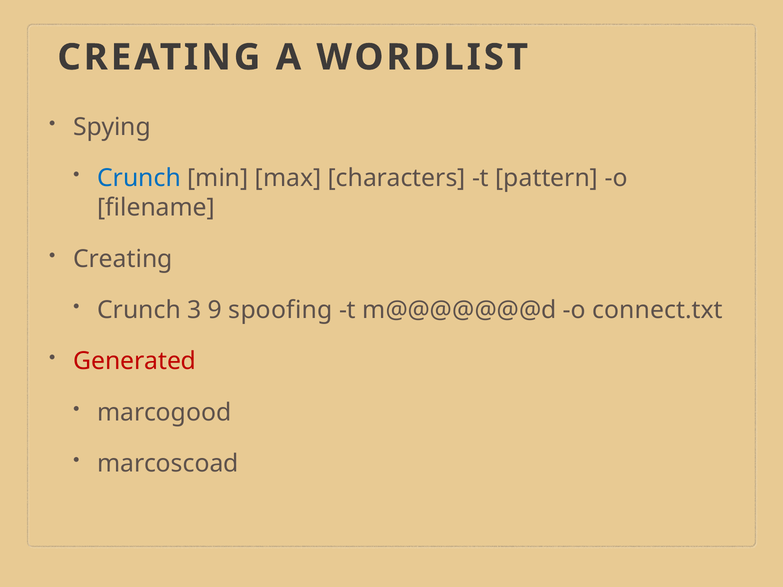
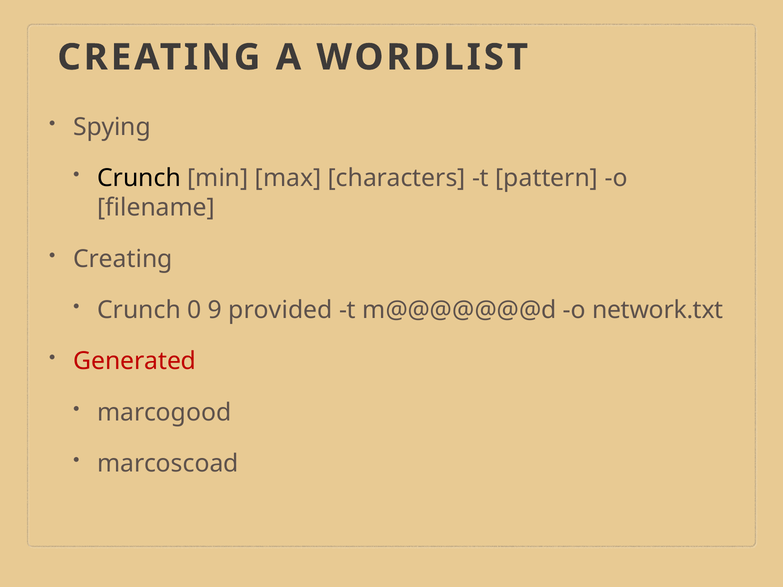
Crunch colour: blue -> black (139, 178)
3: 3 -> 0 (194, 310)
spoofing: spoofing -> provided (280, 310)
connect.txt: connect.txt -> network.txt (658, 310)
